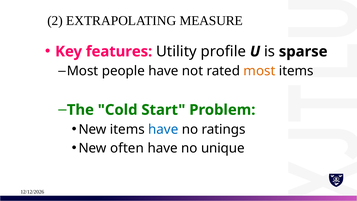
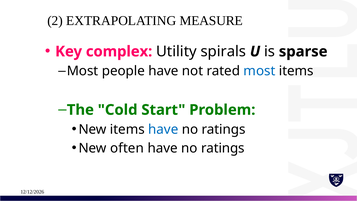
features: features -> complex (119, 51)
profile: profile -> spirals (223, 51)
most colour: orange -> blue (259, 71)
unique: unique -> ratings (223, 148)
